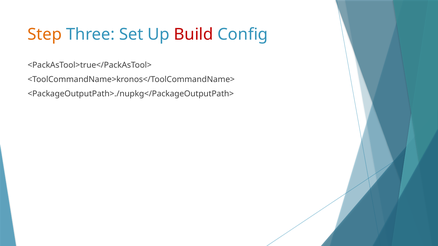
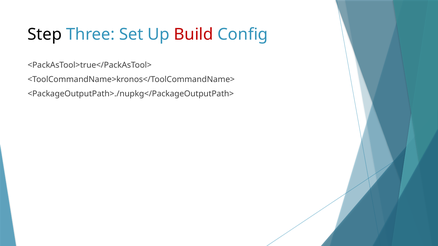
Step colour: orange -> black (45, 35)
